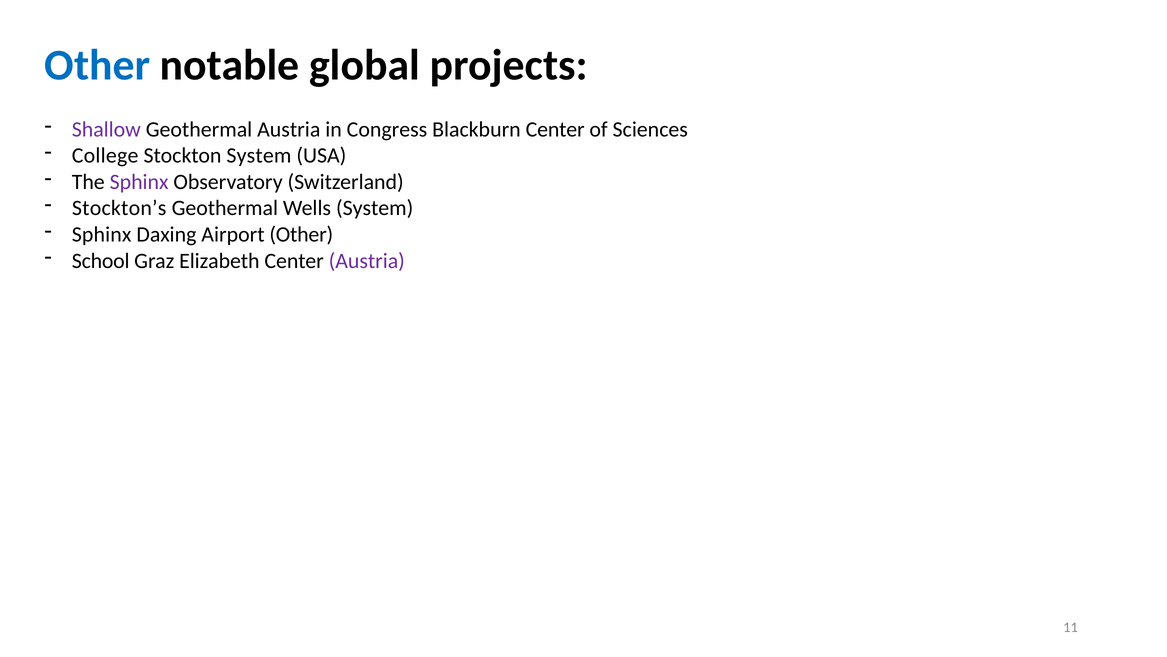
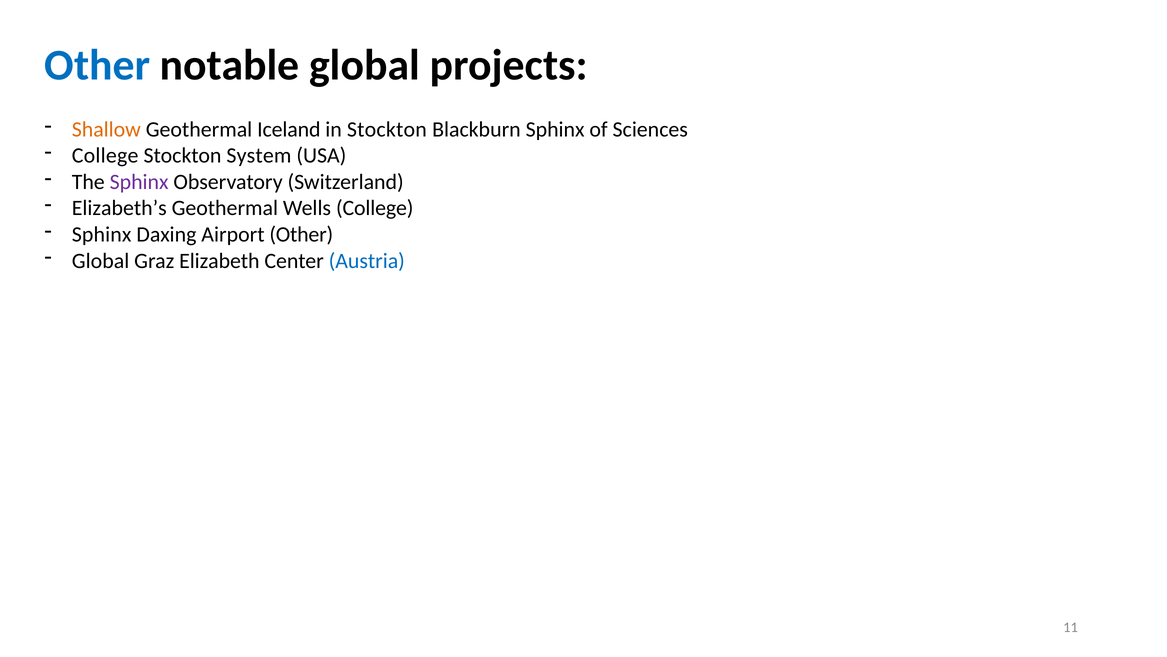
Shallow colour: purple -> orange (106, 129)
Geothermal Austria: Austria -> Iceland (289, 129)
in Congress: Congress -> Stockton (387, 129)
Blackburn Center: Center -> Sphinx (555, 129)
Stockton’s: Stockton’s -> Elizabeth’s (119, 208)
Wells System: System -> College (375, 208)
School: School -> Global (101, 261)
Austria colour: purple -> blue (367, 261)
